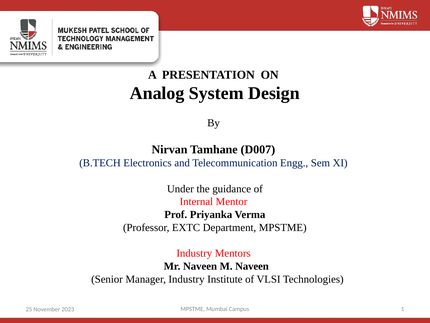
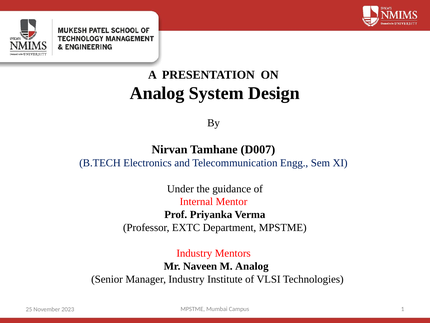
M Naveen: Naveen -> Analog (252, 266)
